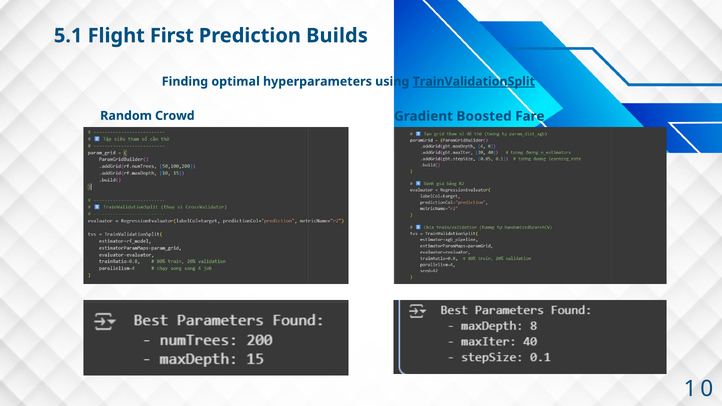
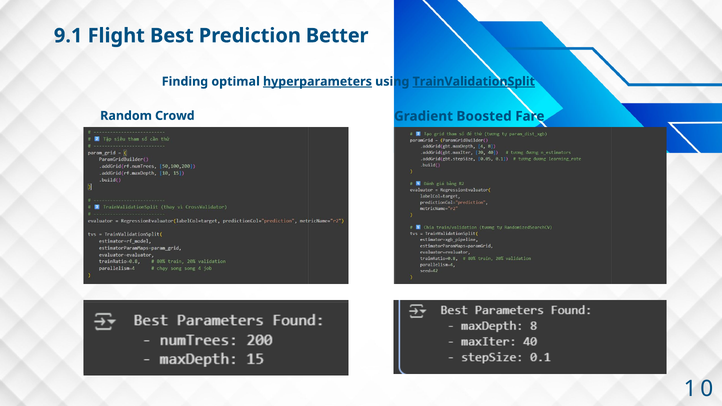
5.1: 5.1 -> 9.1 (68, 36)
First: First -> Best (172, 36)
Builds: Builds -> Better (337, 36)
hyperparameters underline: none -> present (317, 82)
